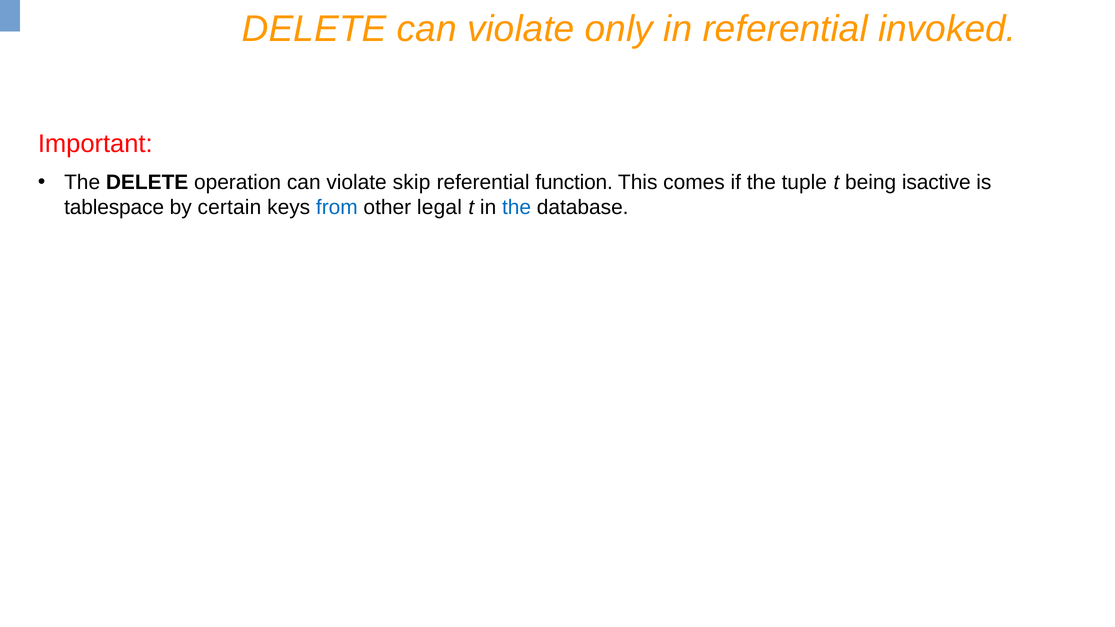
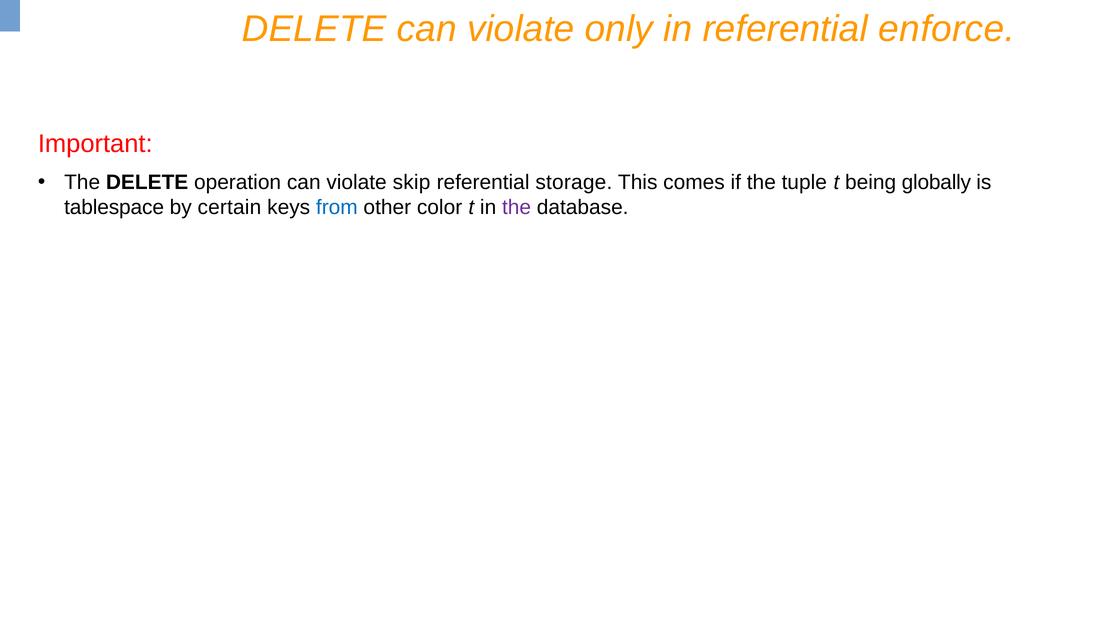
invoked: invoked -> enforce (947, 29)
function: function -> storage (574, 183)
isactive: isactive -> globally (936, 183)
legal: legal -> color (440, 208)
the colour: blue -> purple (517, 208)
